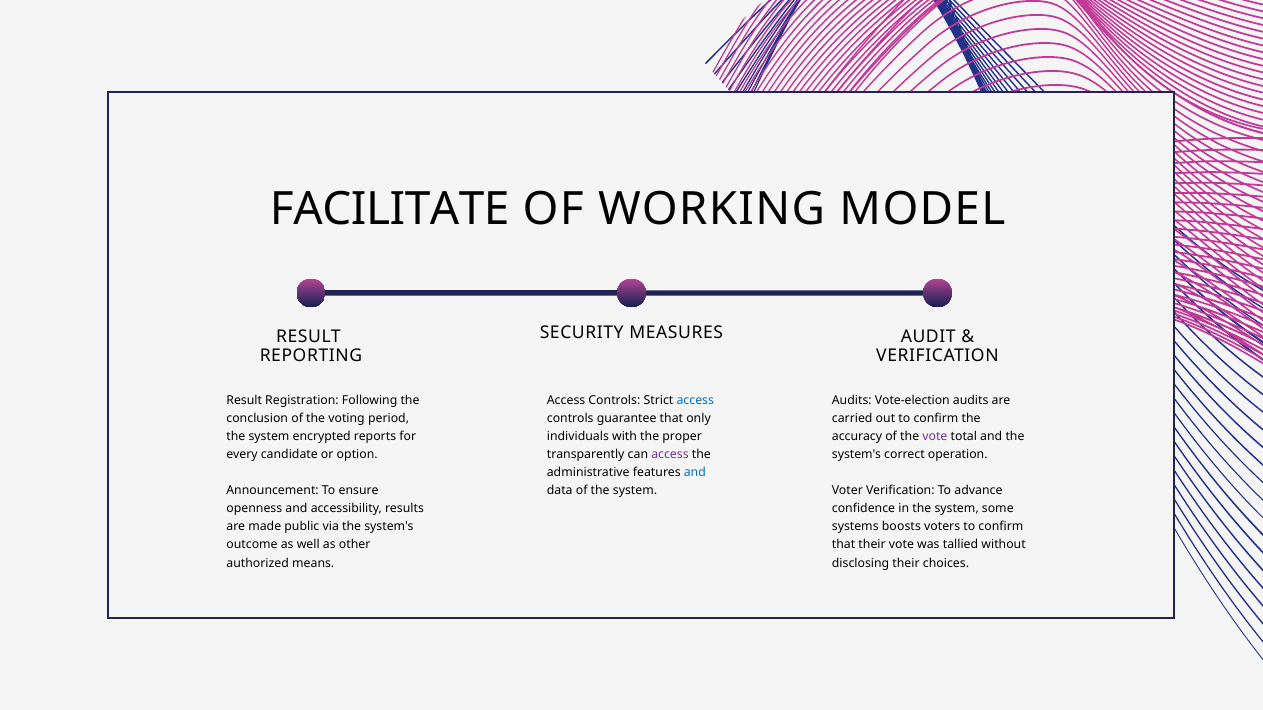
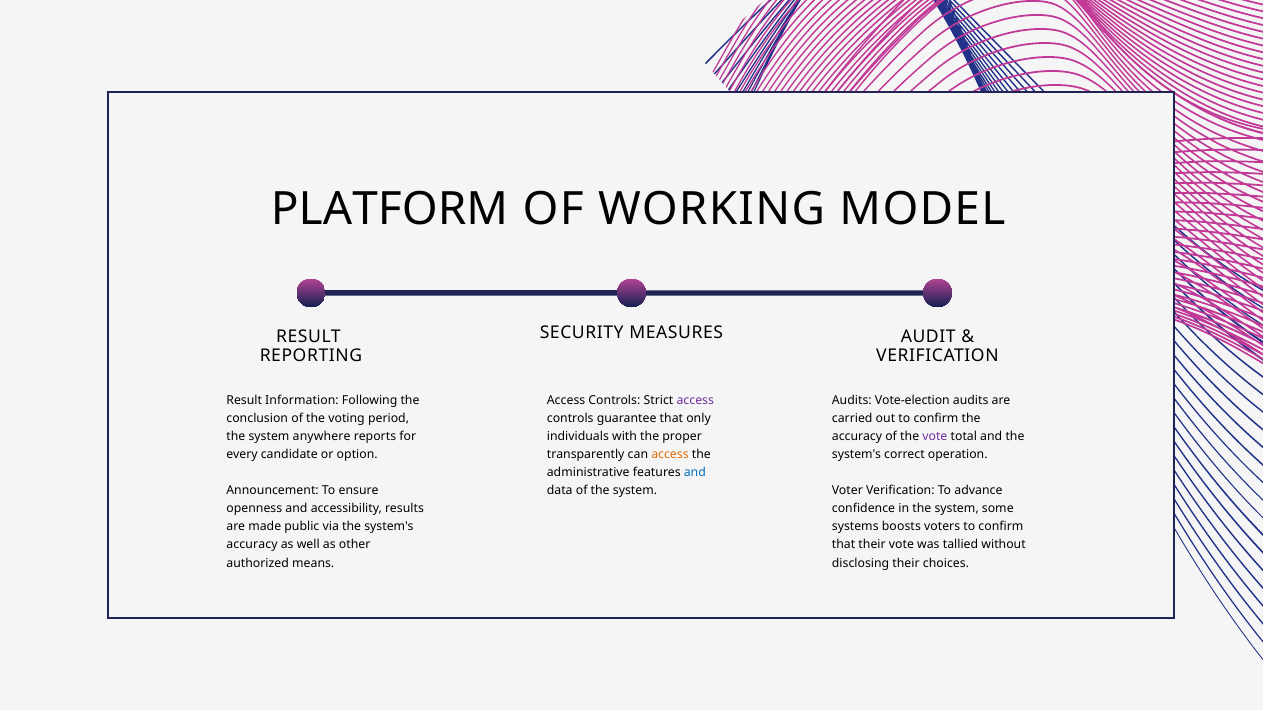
FACILITATE: FACILITATE -> PLATFORM (389, 209)
Registration: Registration -> Information (302, 401)
access colour: blue -> purple (695, 401)
encrypted: encrypted -> anywhere (322, 437)
access colour: purple -> orange (670, 455)
outcome: outcome -> accuracy (252, 545)
